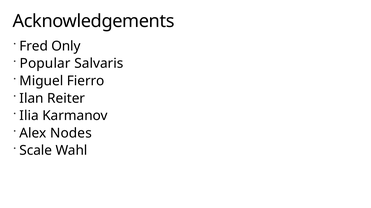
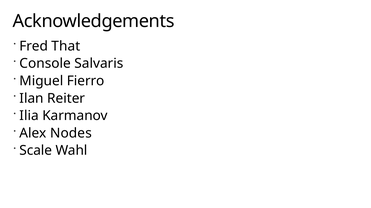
Only: Only -> That (66, 46)
Popular: Popular -> Console (45, 64)
